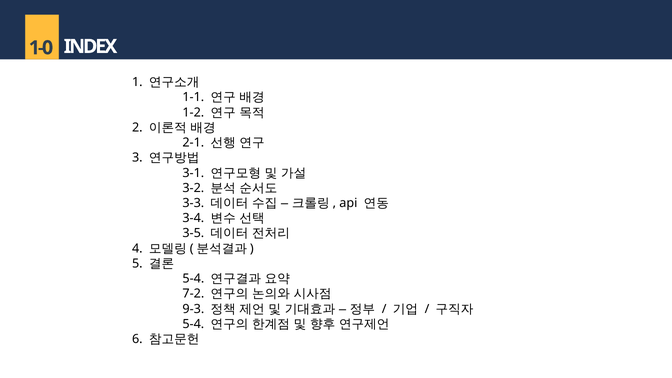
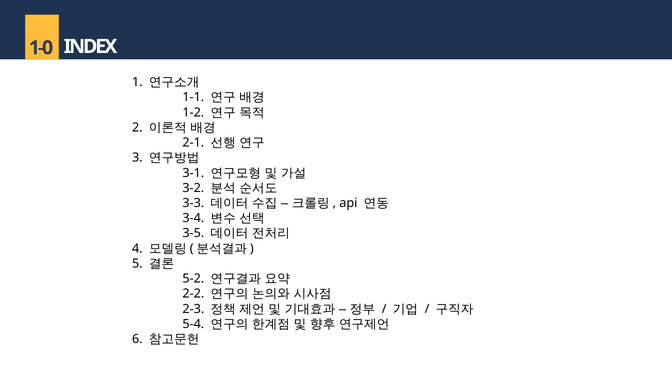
5-4: 5-4 -> 5-2 (193, 279)
7-2: 7-2 -> 2-2 (193, 294)
9-3: 9-3 -> 2-3 (193, 309)
